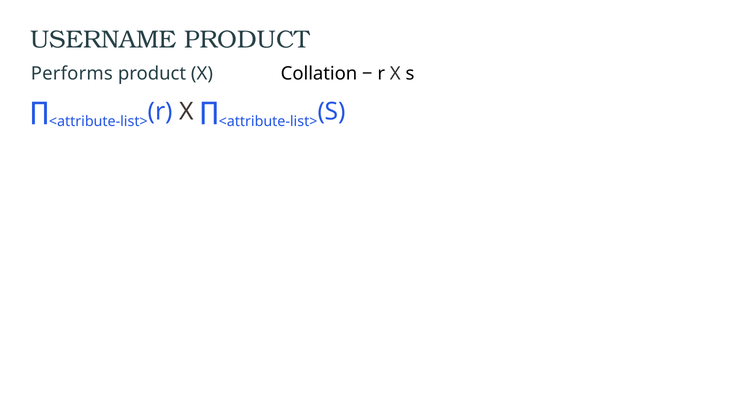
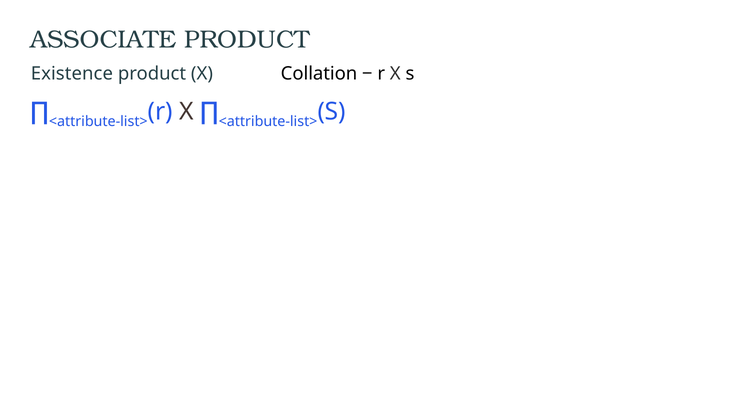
USERNAME: USERNAME -> ASSOCIATE (103, 40)
Performs: Performs -> Existence (72, 74)
